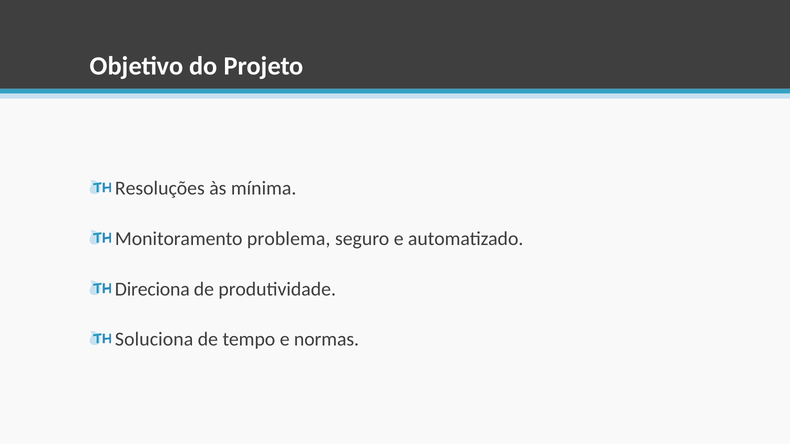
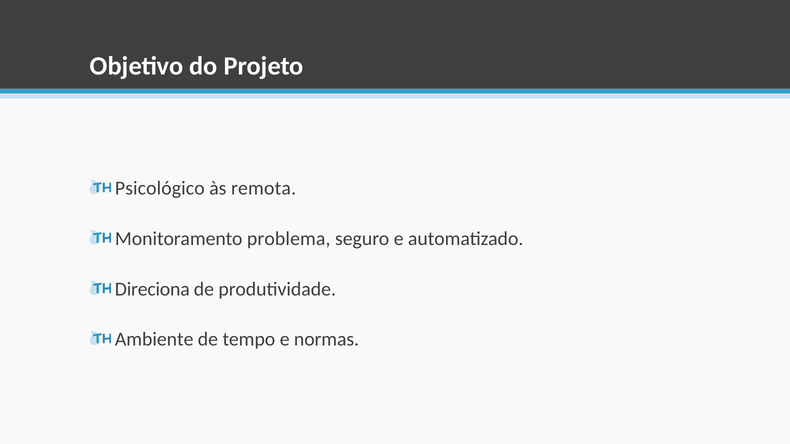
Resoluções: Resoluções -> Psicológico (160, 189)
mínima: mínima -> remota (264, 189)
Soluciona: Soluciona -> Ambiente (154, 340)
